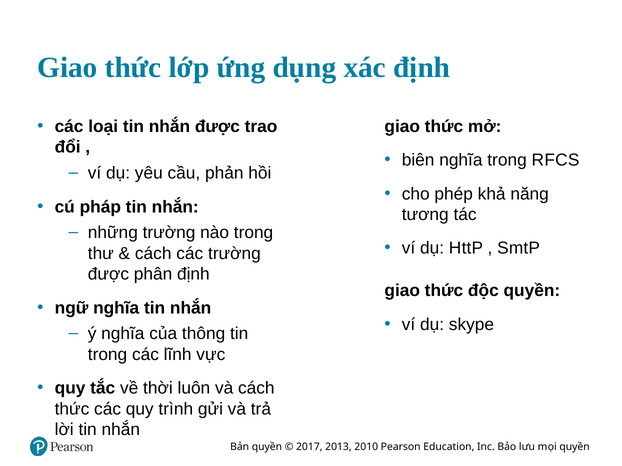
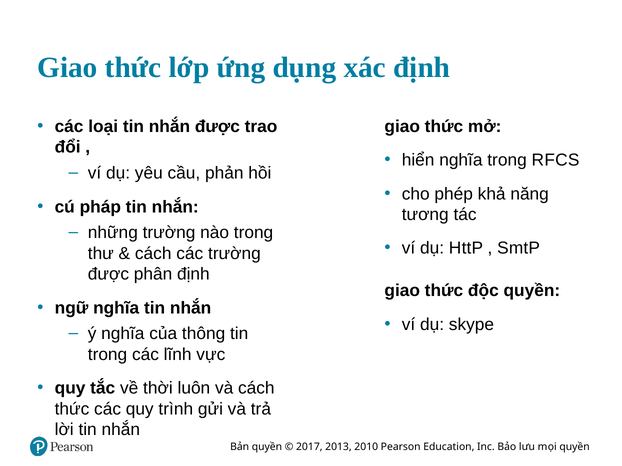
biên: biên -> hiển (418, 160)
